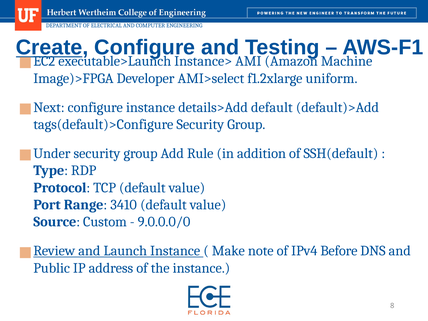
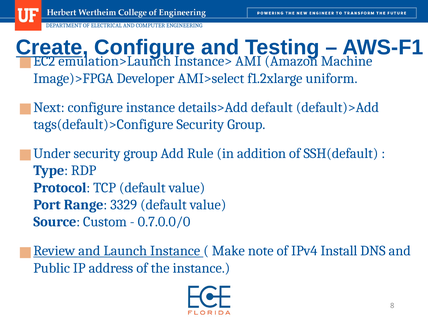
executable>Launch: executable>Launch -> emulation>Launch (115, 61)
3410: 3410 -> 3329 (124, 205)
9.0.0.0/0: 9.0.0.0/0 -> 0.7.0.0/0 (164, 222)
Before: Before -> Install (339, 251)
